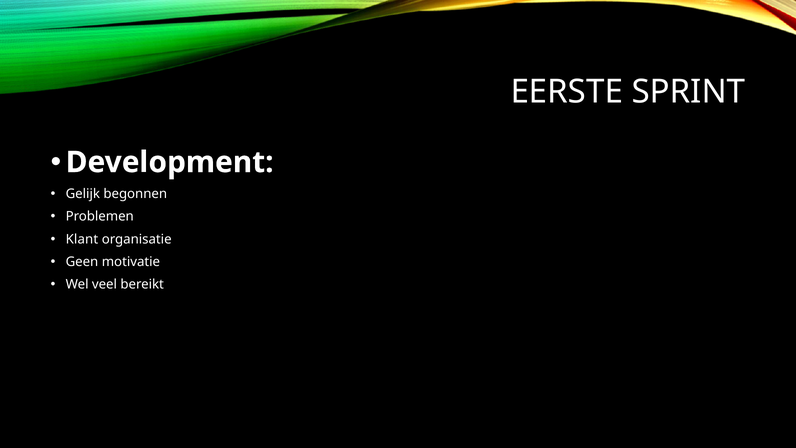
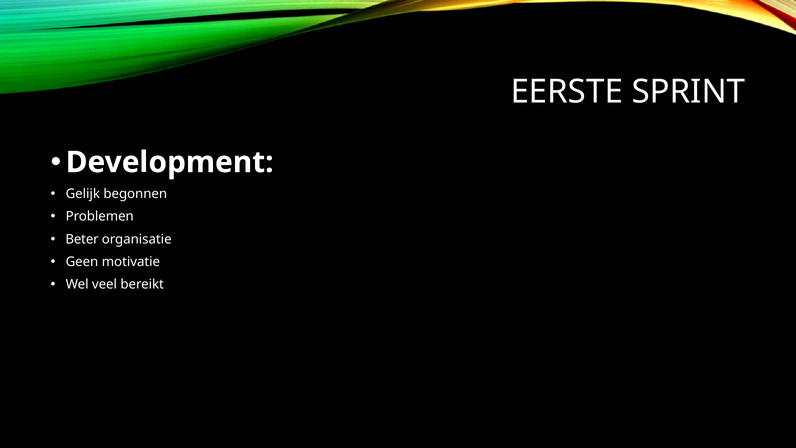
Klant: Klant -> Beter (82, 239)
